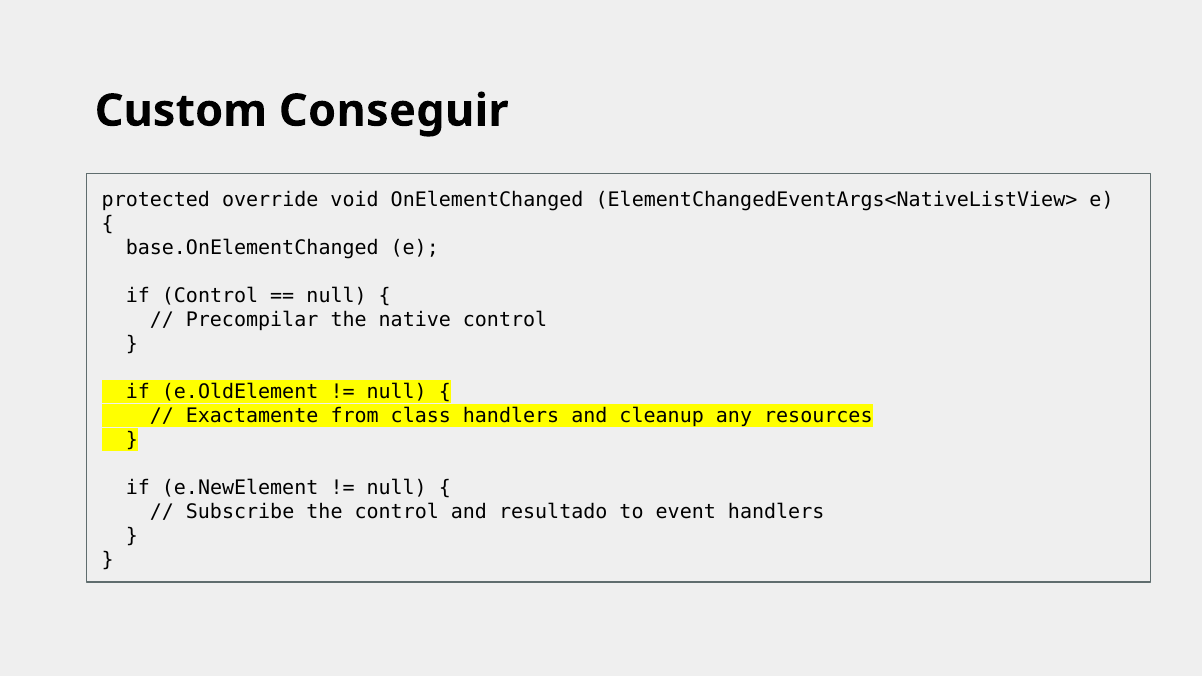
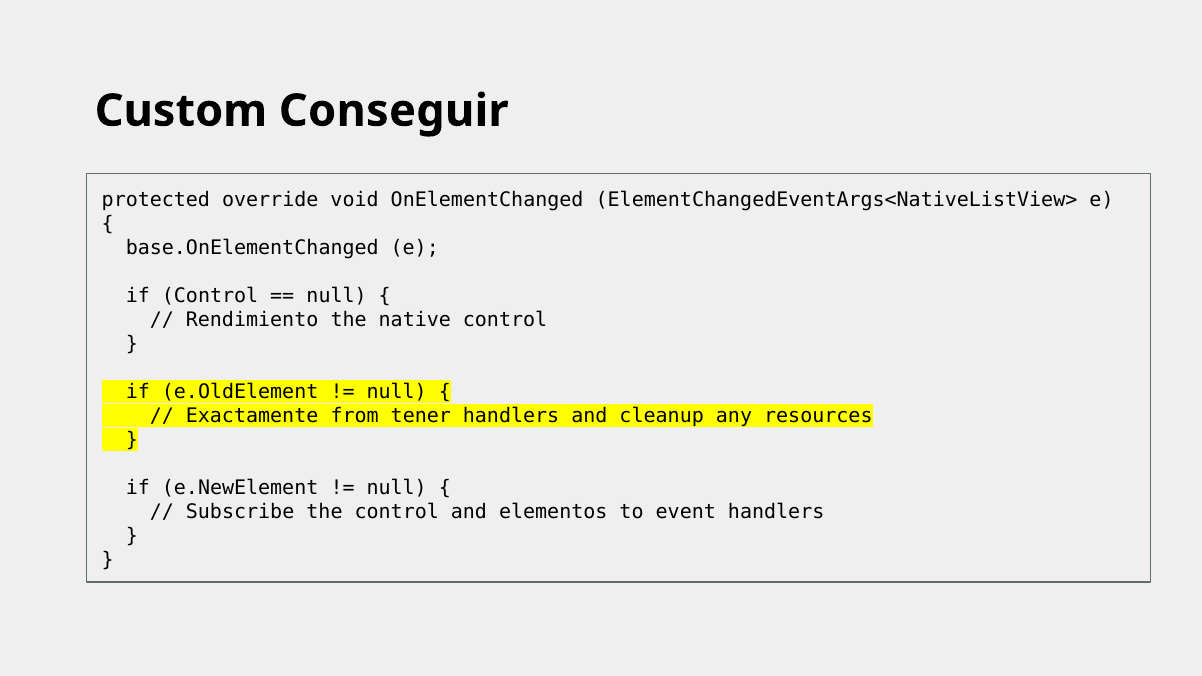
Precompilar: Precompilar -> Rendimiento (252, 320)
class: class -> tener (421, 416)
resultado: resultado -> elementos (553, 512)
